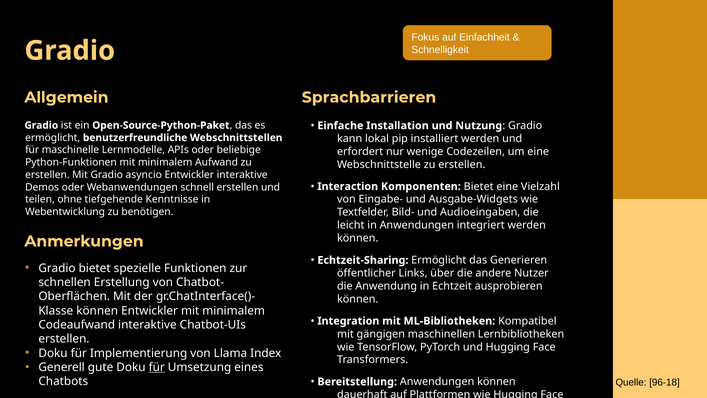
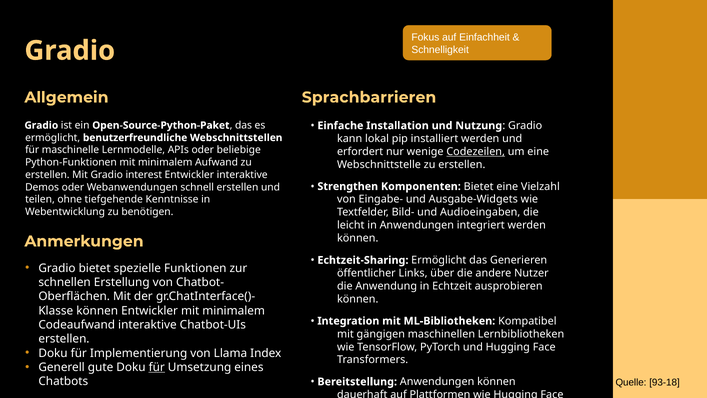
Codezeilen underline: none -> present (476, 152)
asyncio: asyncio -> interest (144, 175)
Interaction: Interaction -> Strengthen (348, 186)
96-18: 96-18 -> 93-18 (664, 382)
